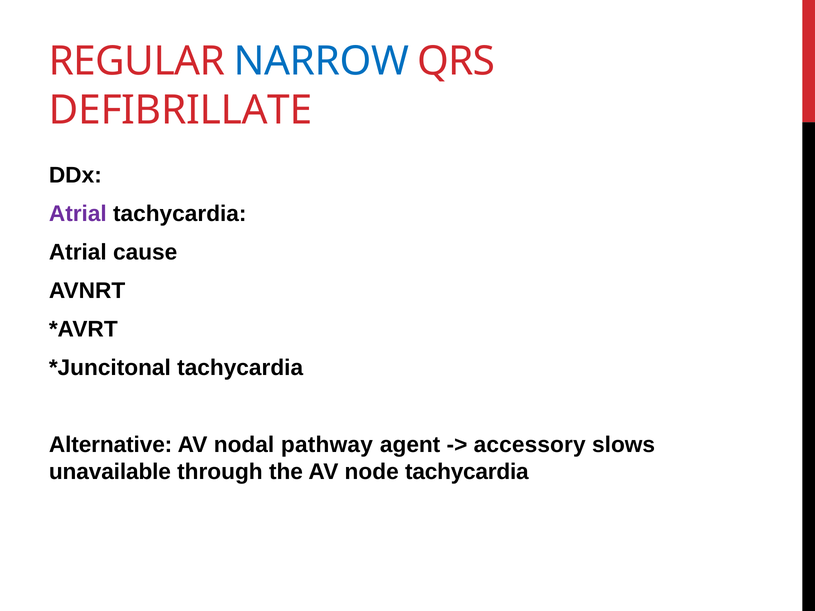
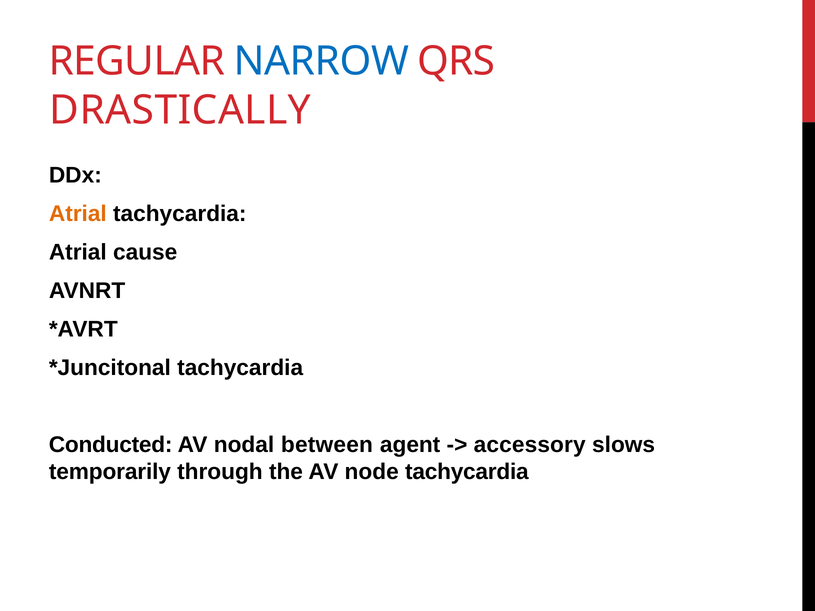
DEFIBRILLATE: DEFIBRILLATE -> DRASTICALLY (180, 110)
Atrial colour: purple -> orange (78, 214)
Alternative: Alternative -> Conducted (111, 445)
pathway: pathway -> between (327, 445)
unavailable: unavailable -> temporarily (110, 472)
